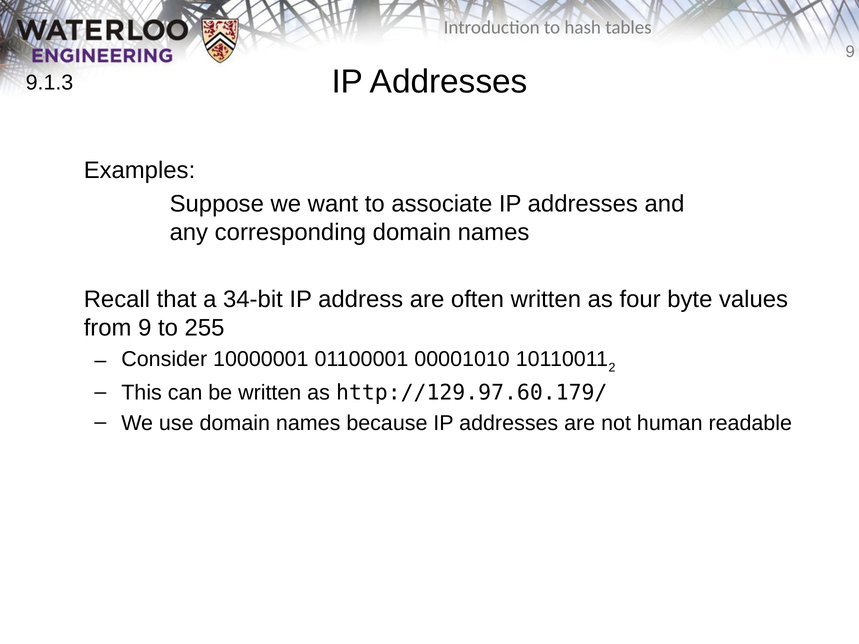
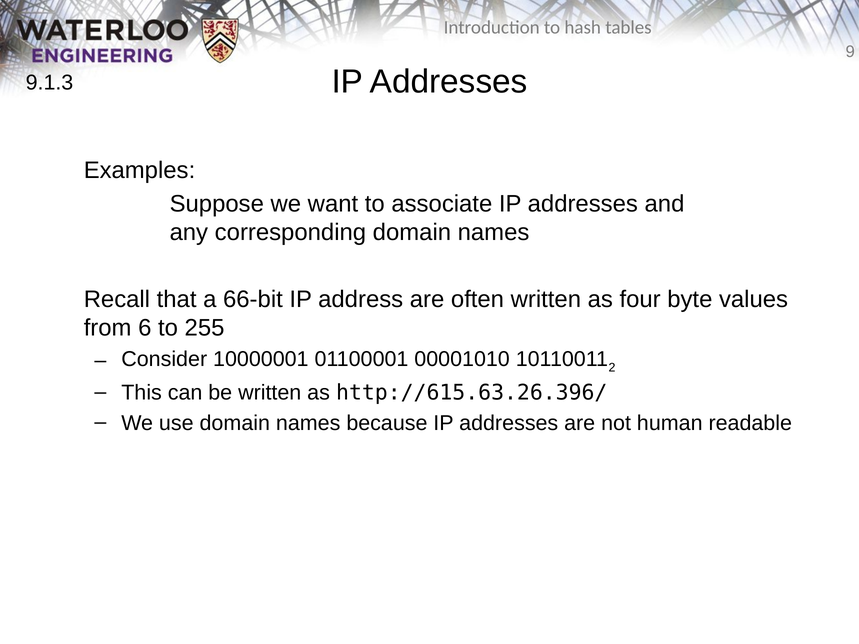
34-bit: 34-bit -> 66-bit (253, 300)
from 9: 9 -> 6 (145, 328)
http://129.97.60.179/: http://129.97.60.179/ -> http://615.63.26.396/ (472, 393)
